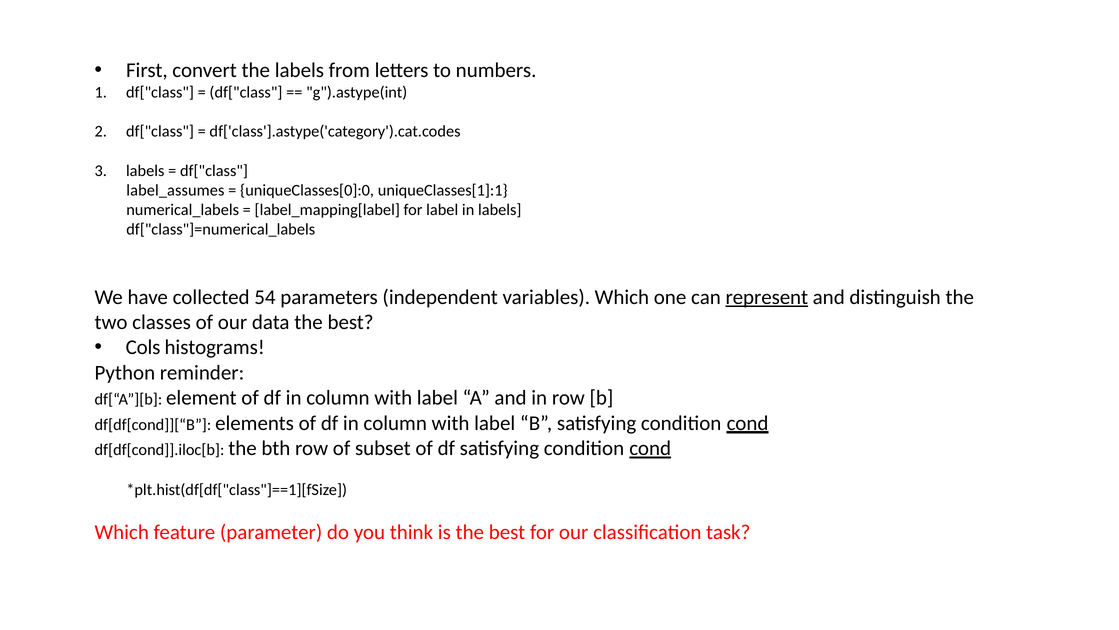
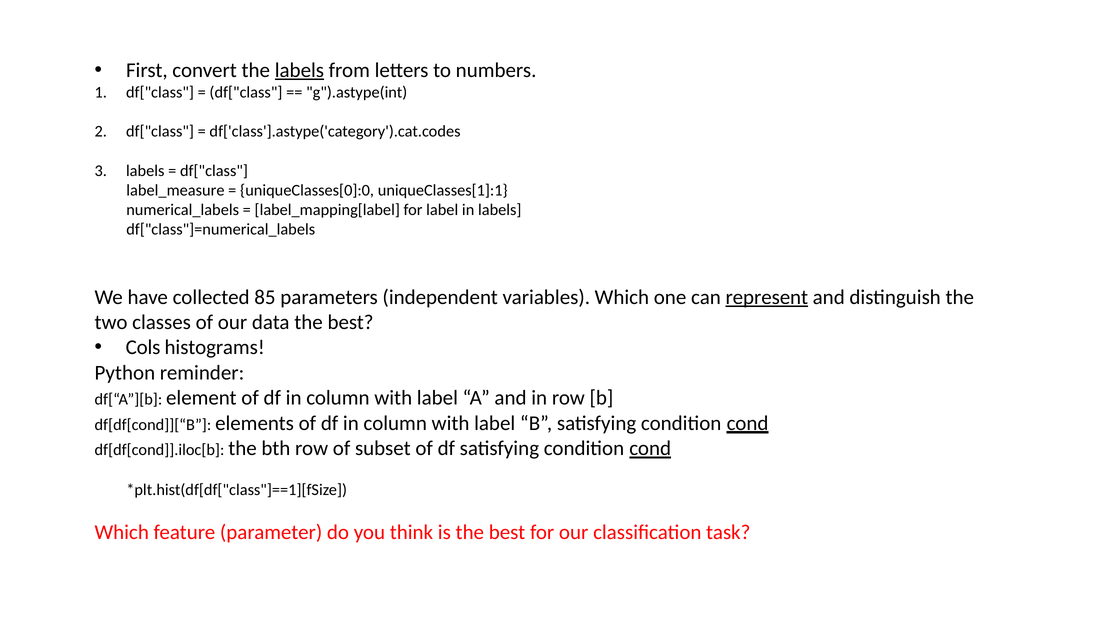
labels underline: none -> present (299, 70)
label_assumes: label_assumes -> label_measure (175, 190)
54: 54 -> 85 (265, 297)
